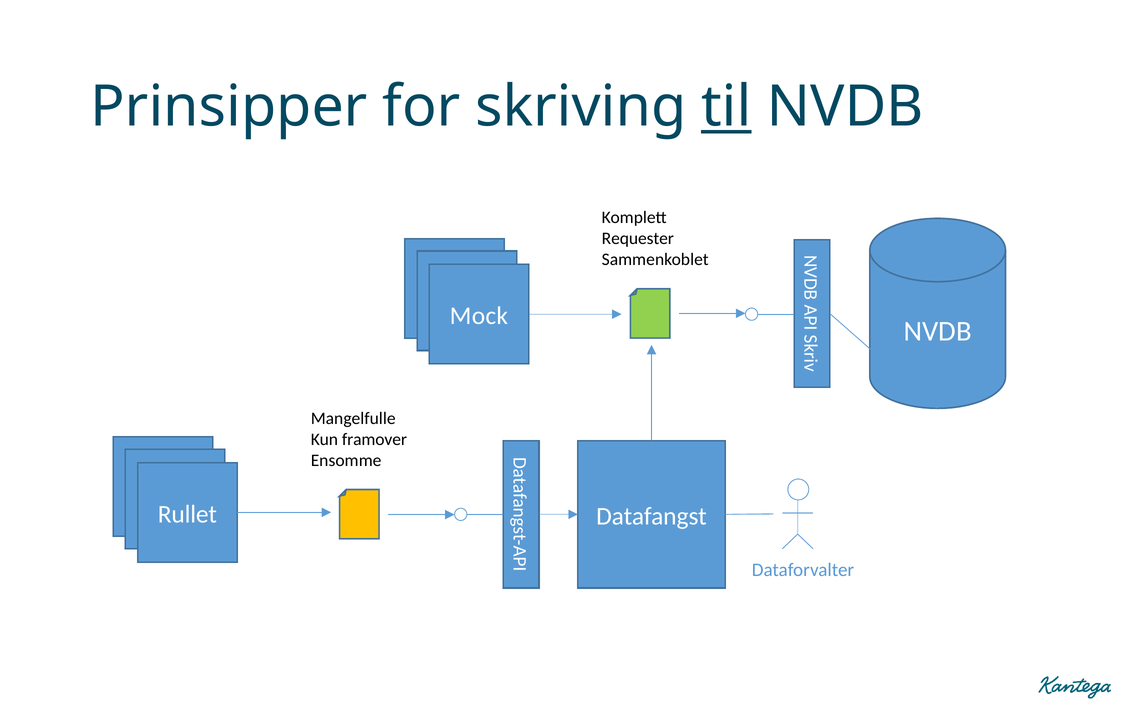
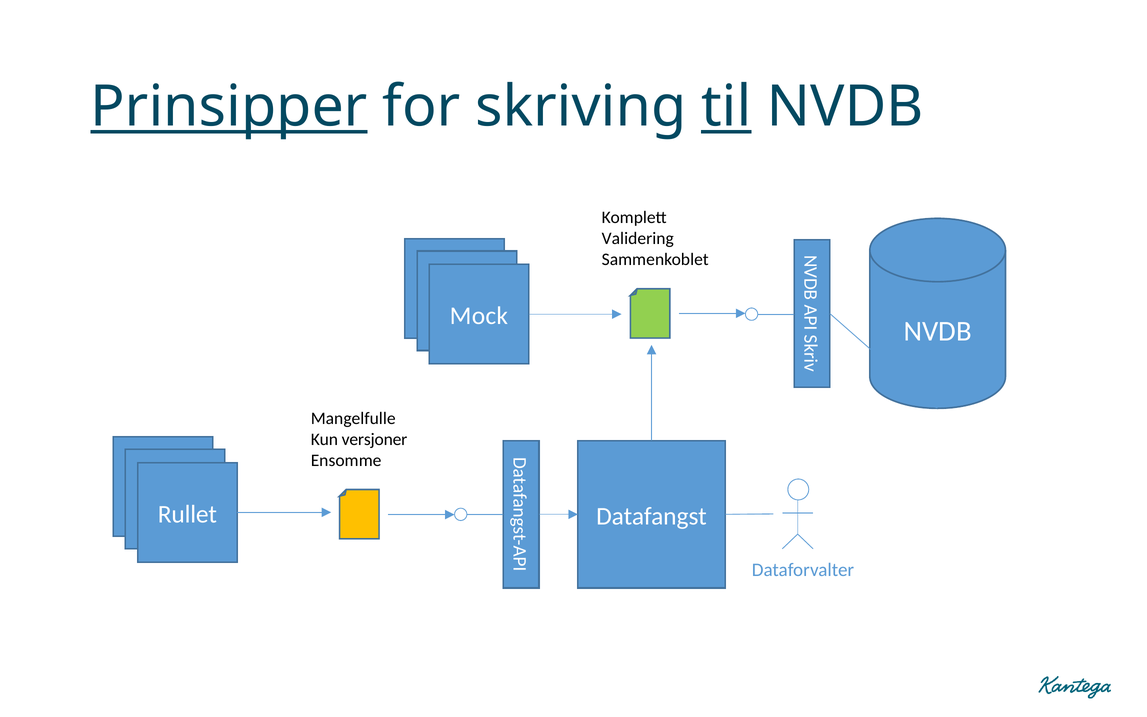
Prinsipper underline: none -> present (229, 107)
Requester: Requester -> Validering (638, 238)
framover: framover -> versjoner (375, 439)
